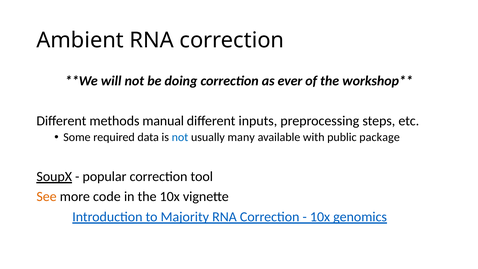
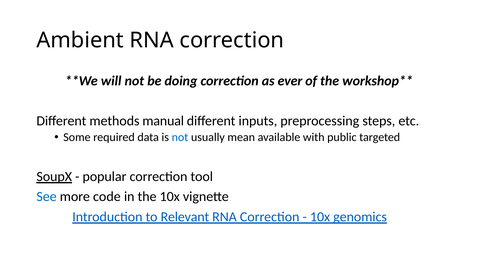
many: many -> mean (241, 137)
package: package -> targeted (380, 137)
See colour: orange -> blue (47, 197)
Majority: Majority -> Relevant (185, 217)
